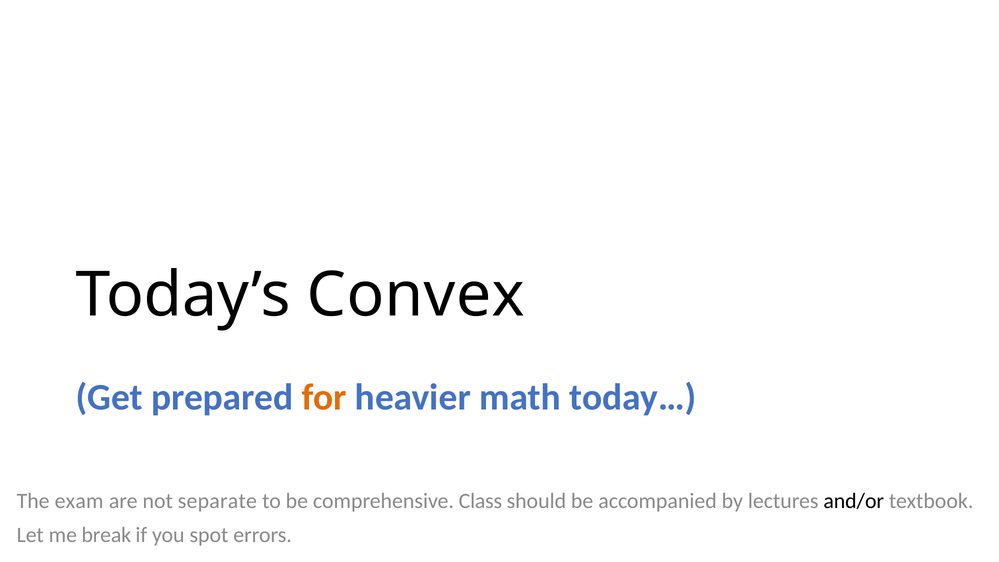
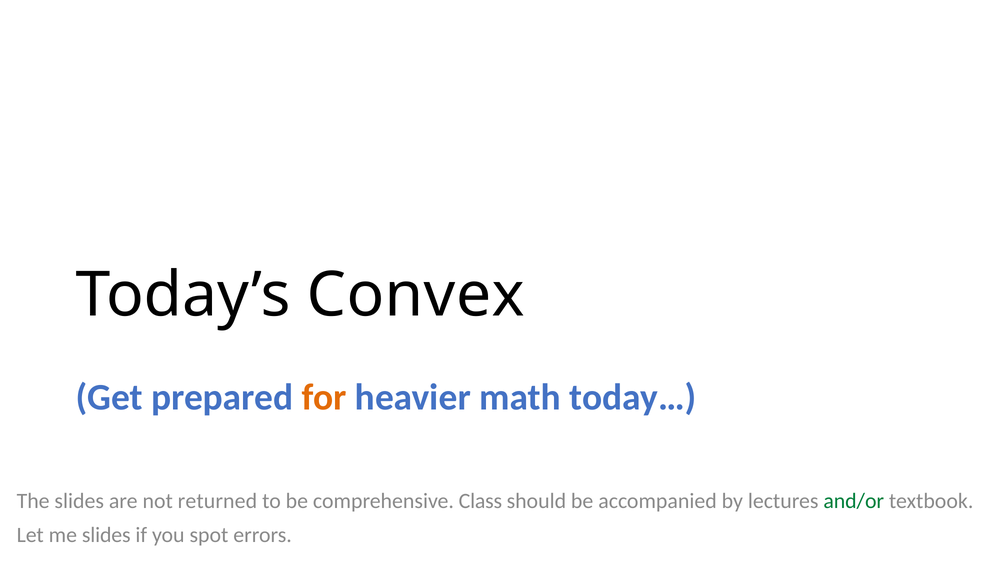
The exam: exam -> slides (79, 501)
separate: separate -> returned (217, 501)
and/or colour: black -> green (854, 501)
me break: break -> slides (106, 535)
